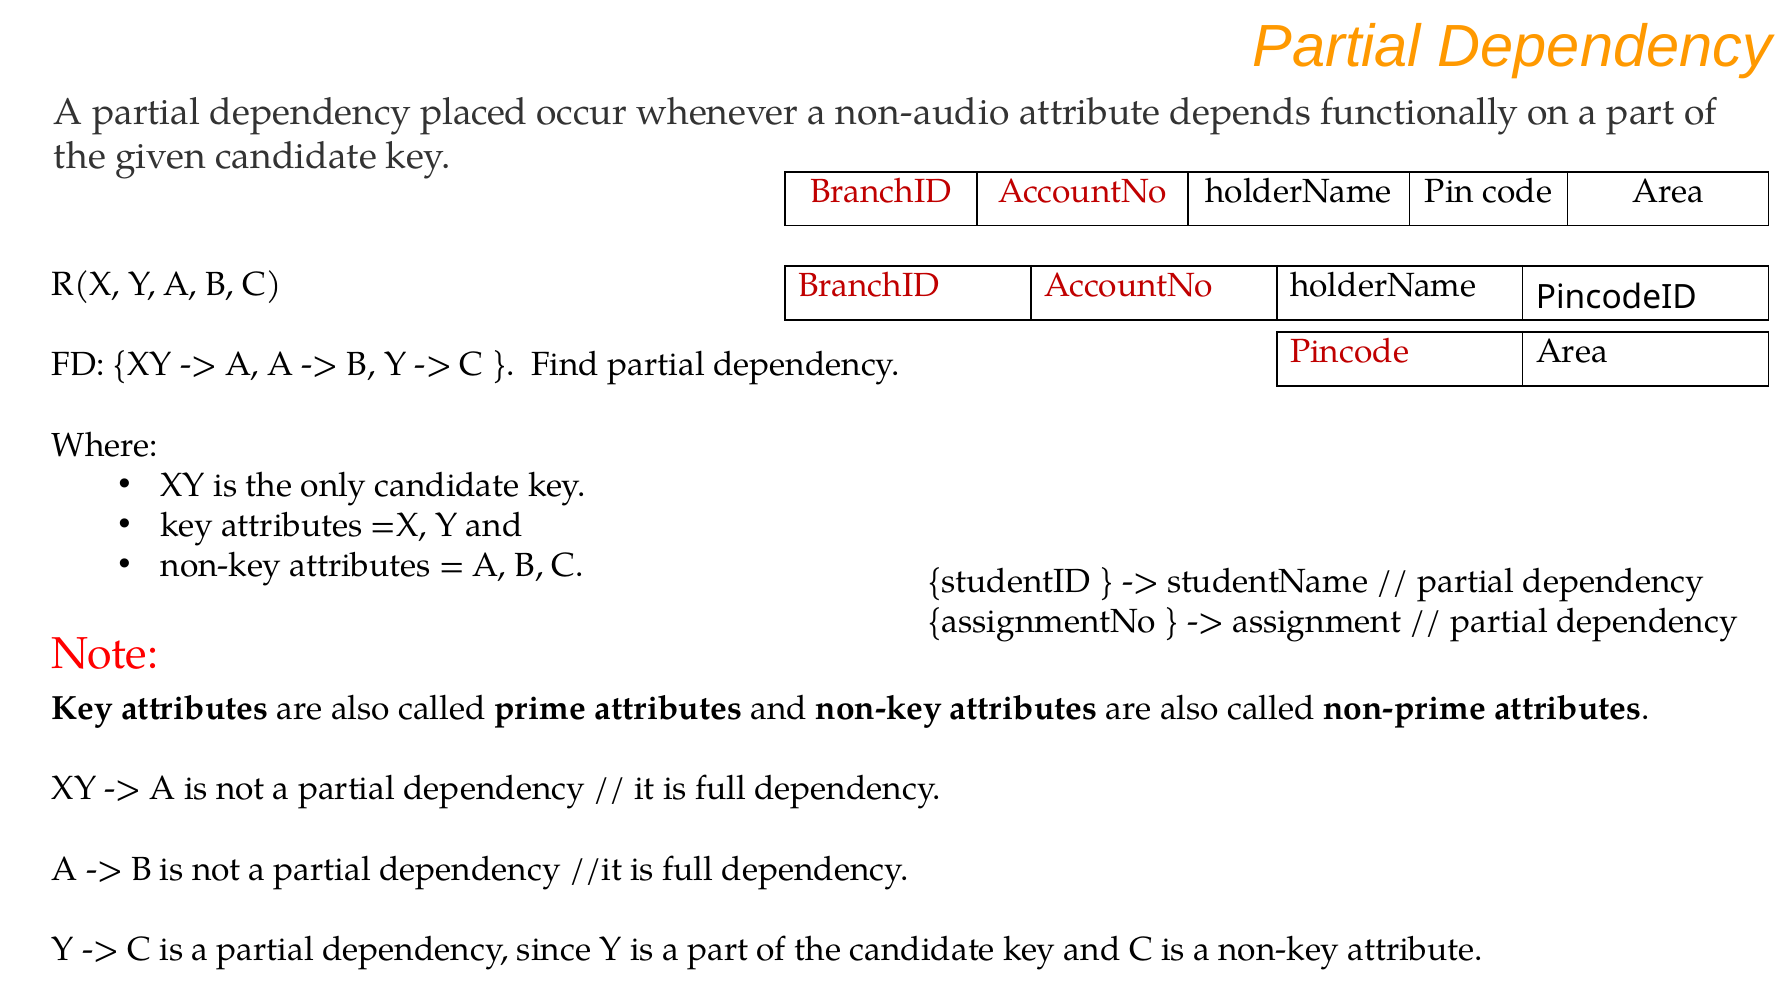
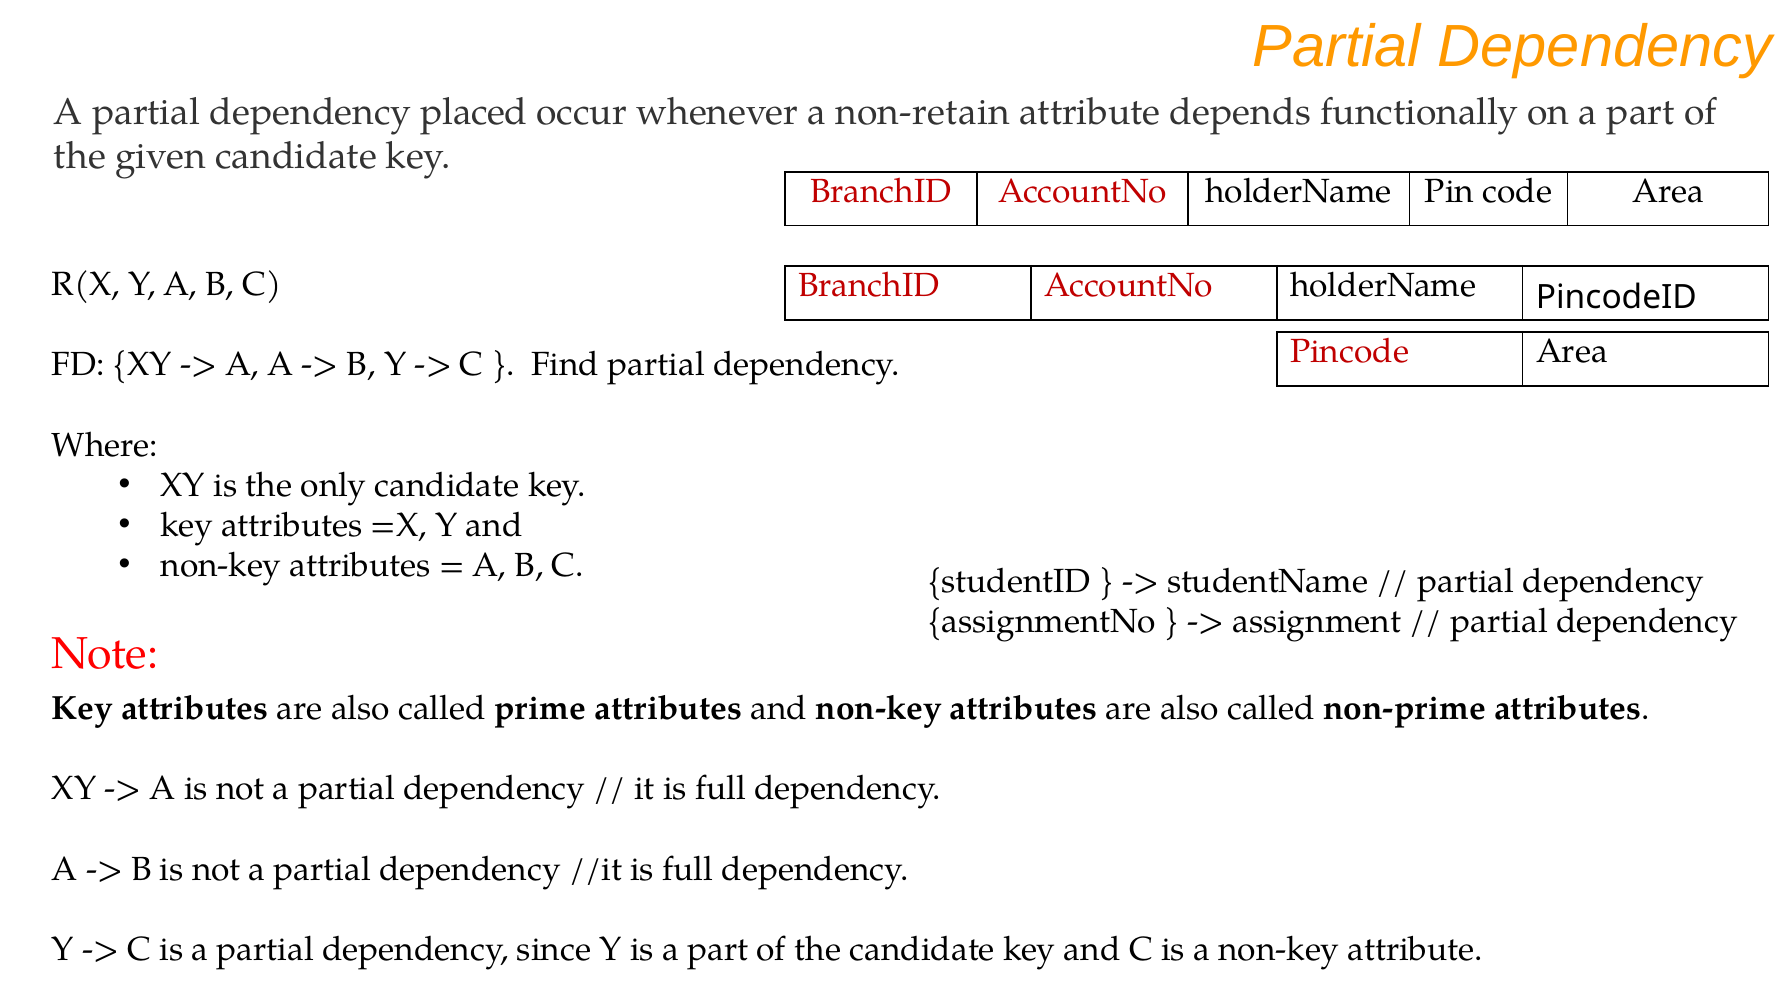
non-audio: non-audio -> non-retain (923, 112)
